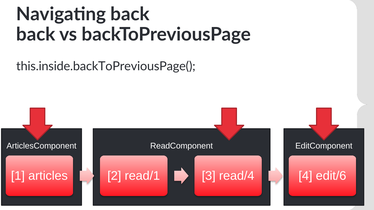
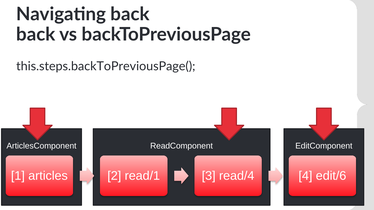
this.inside.backToPreviousPage(: this.inside.backToPreviousPage( -> this.steps.backToPreviousPage( (106, 66)
